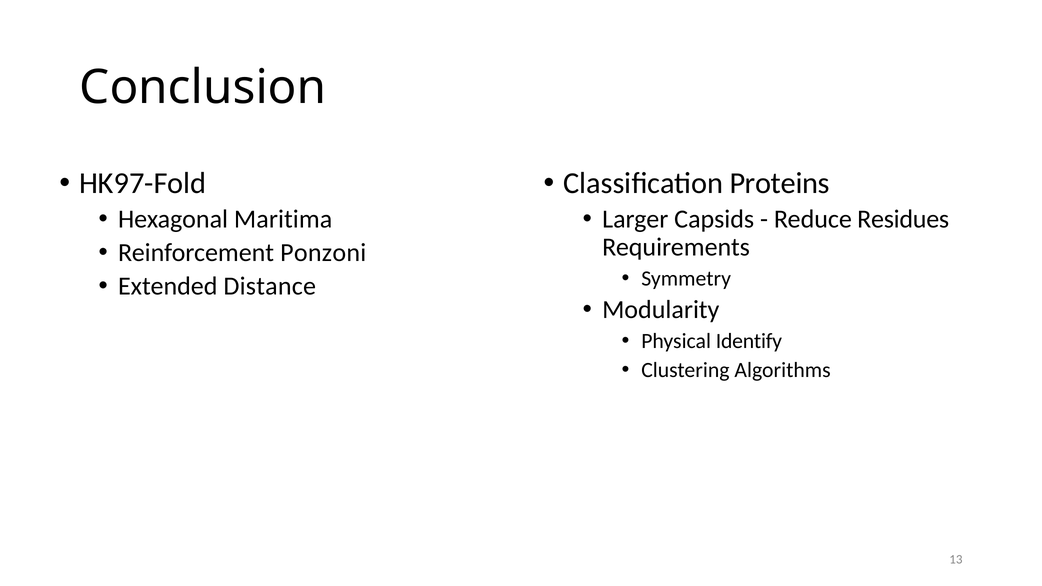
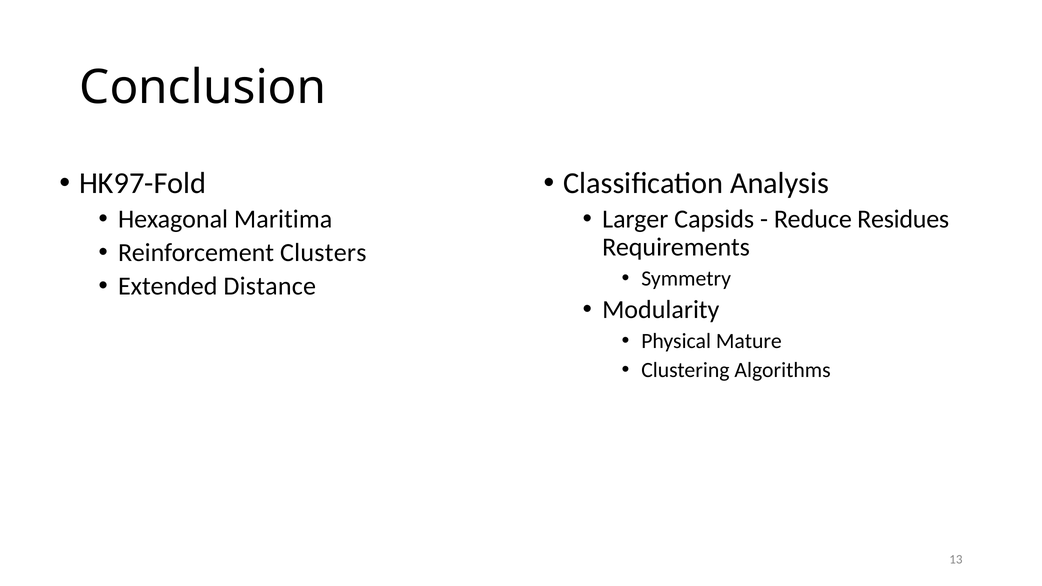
Proteins: Proteins -> Analysis (780, 183)
Ponzoni: Ponzoni -> Clusters (323, 253)
Identify: Identify -> Mature (749, 341)
